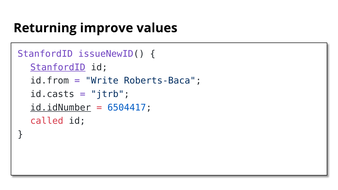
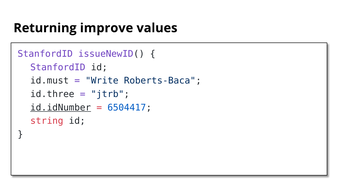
StanfordID underline: present -> none (58, 67)
id.from: id.from -> id.must (50, 81)
id.casts: id.casts -> id.three (52, 94)
called: called -> string (47, 121)
